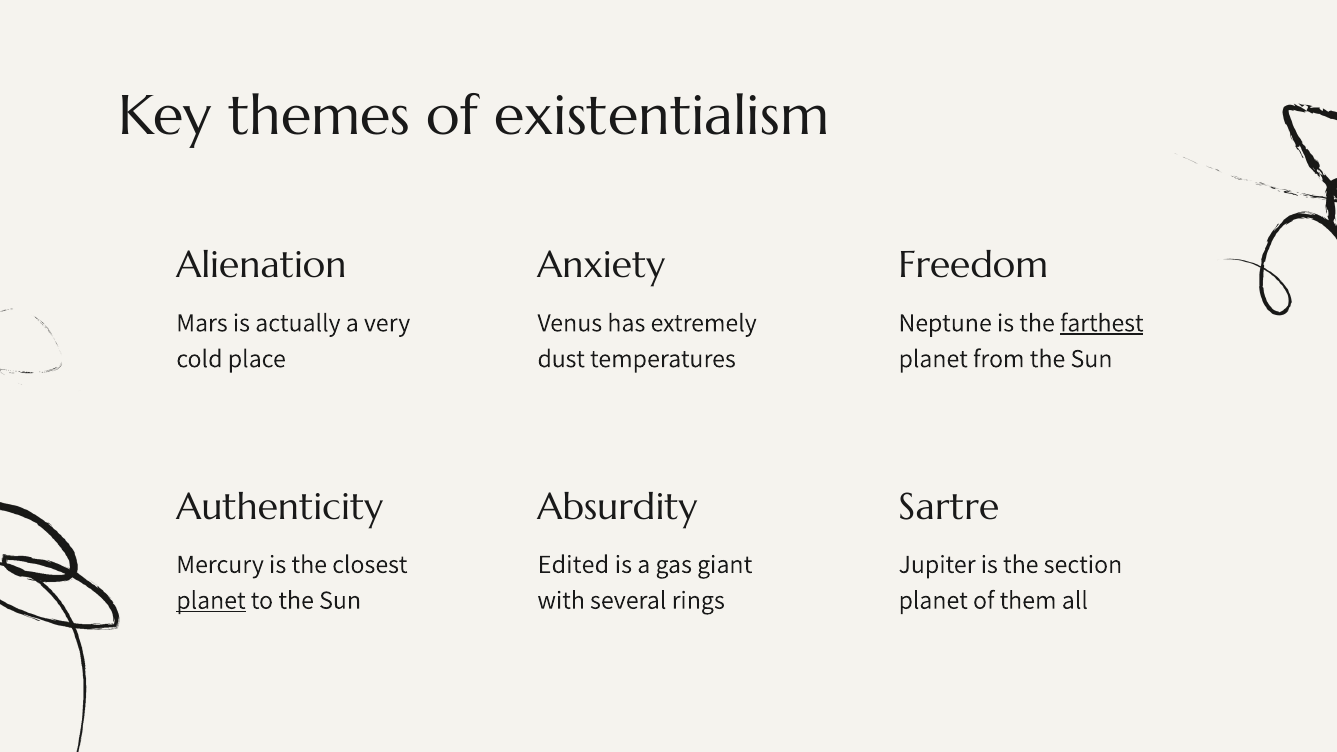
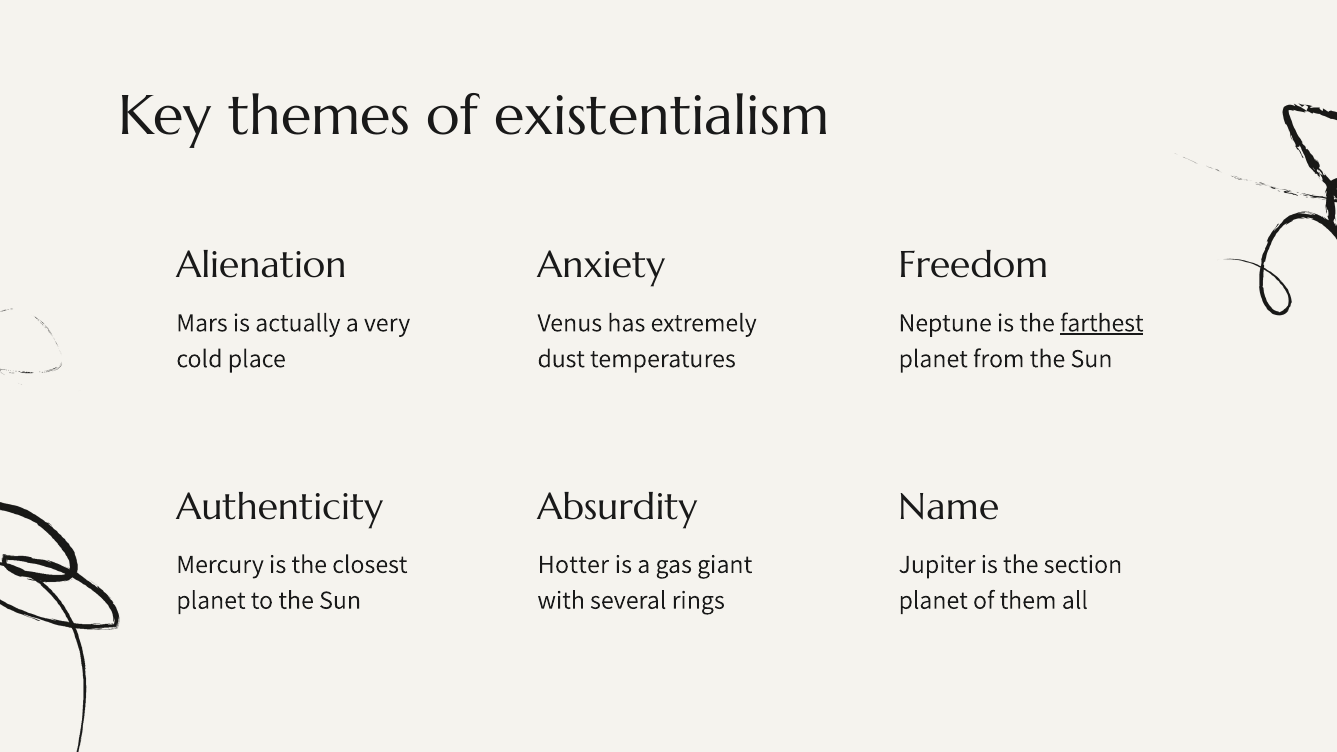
Sartre: Sartre -> Name (949, 507)
Edited: Edited -> Hotter (573, 564)
planet underline: present -> none (211, 600)
